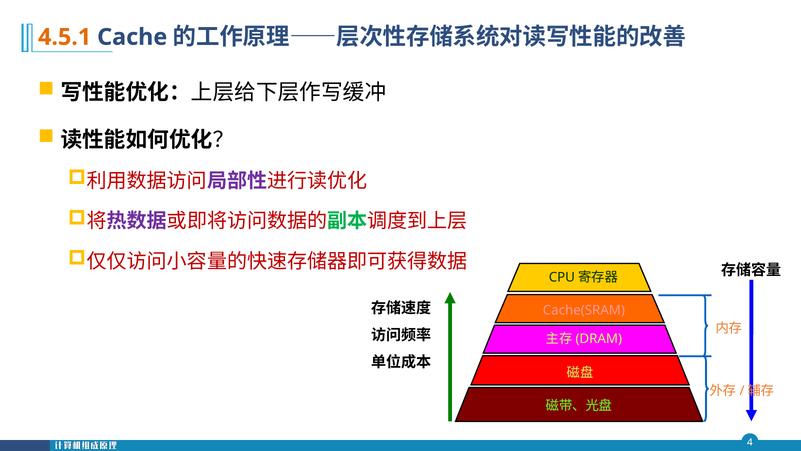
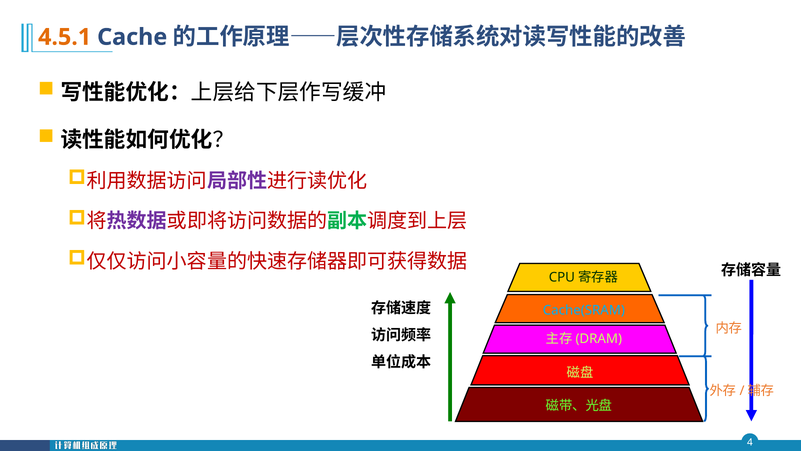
Cache(SRAM colour: pink -> light blue (584, 310)
